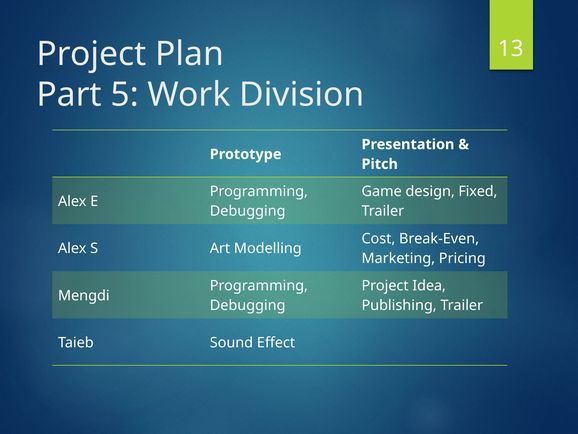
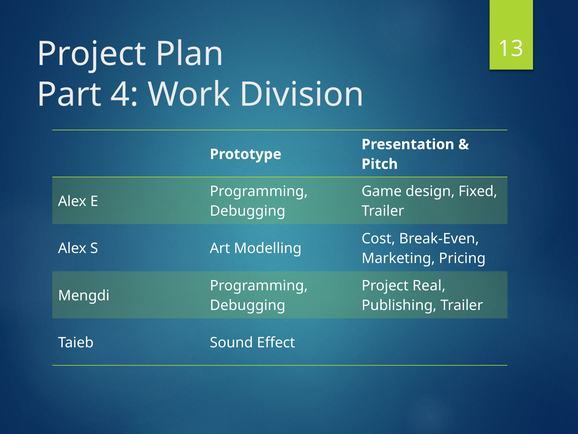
5: 5 -> 4 (125, 95)
Idea: Idea -> Real (429, 285)
